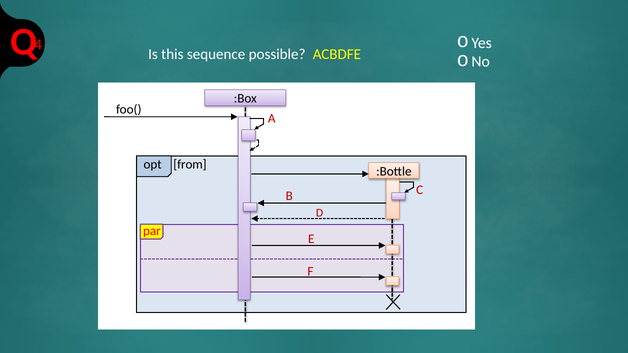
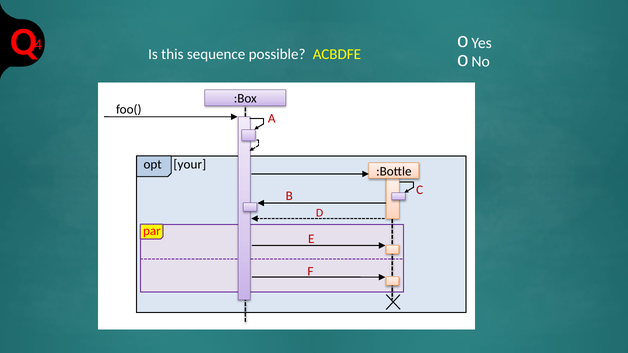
from: from -> your (190, 165)
